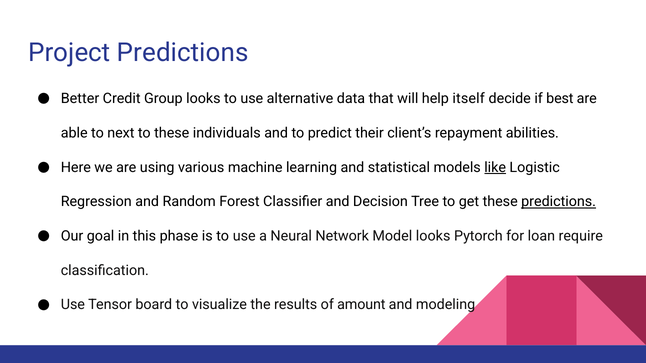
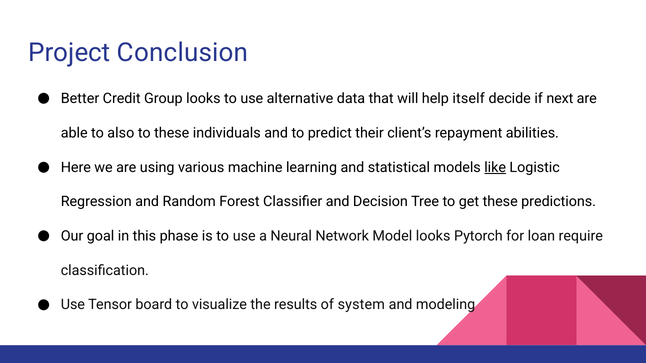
Project Predictions: Predictions -> Conclusion (183, 53)
best: best -> next (560, 99)
next: next -> also (121, 133)
predictions underline: present -> none (559, 202)
amount: amount -> system (361, 305)
